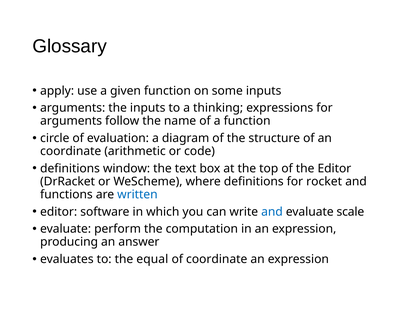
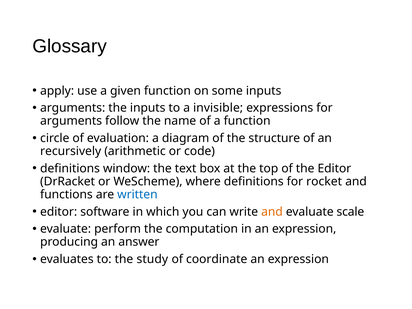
thinking: thinking -> invisible (218, 108)
coordinate: coordinate -> recursively (71, 151)
and colour: blue -> orange (272, 212)
equal: equal -> study (152, 259)
